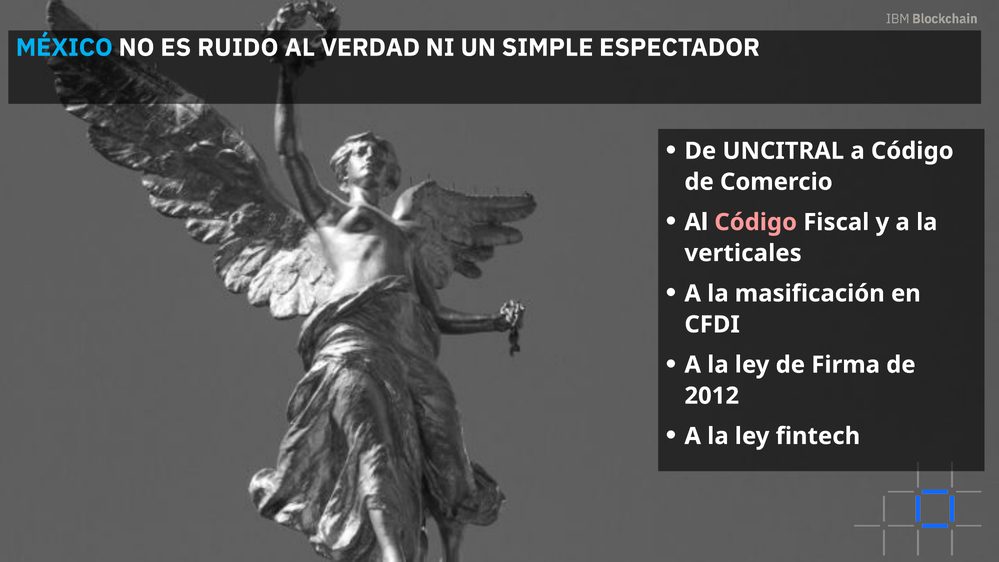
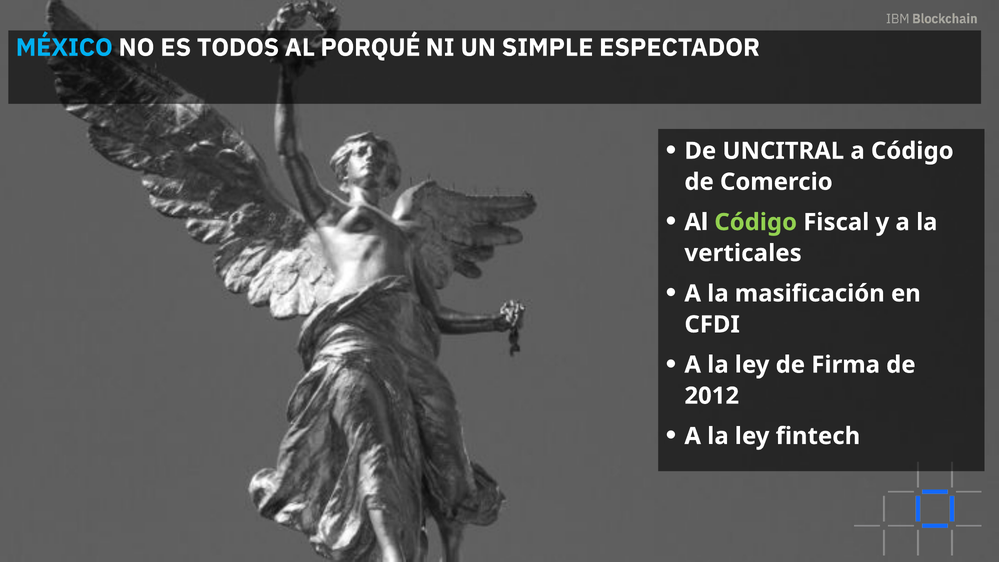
RUIDO: RUIDO -> TODOS (238, 48)
VERDAD: VERDAD -> PORQUÉ (370, 48)
Código colour: pink -> light green (756, 222)
